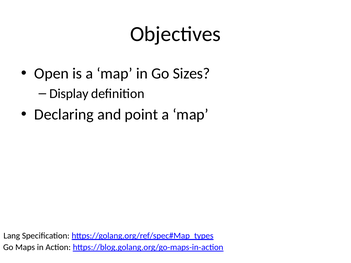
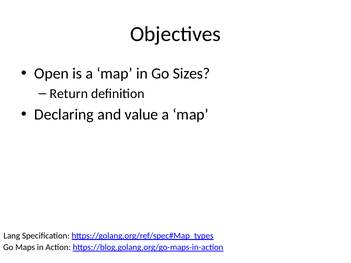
Display: Display -> Return (69, 94)
point: point -> value (141, 115)
